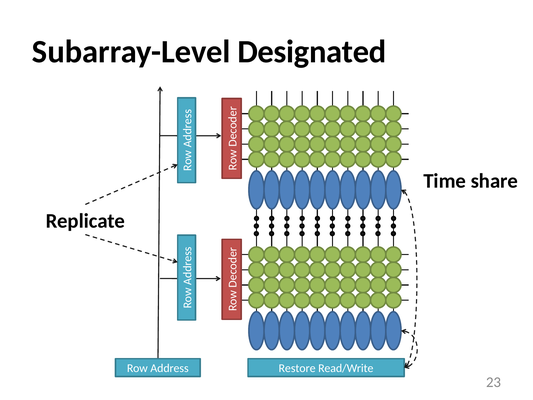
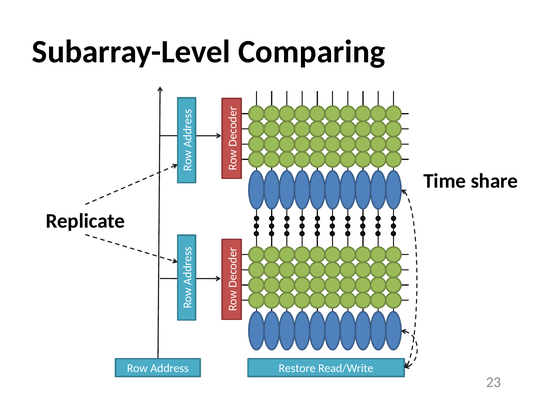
Designated: Designated -> Comparing (312, 52)
